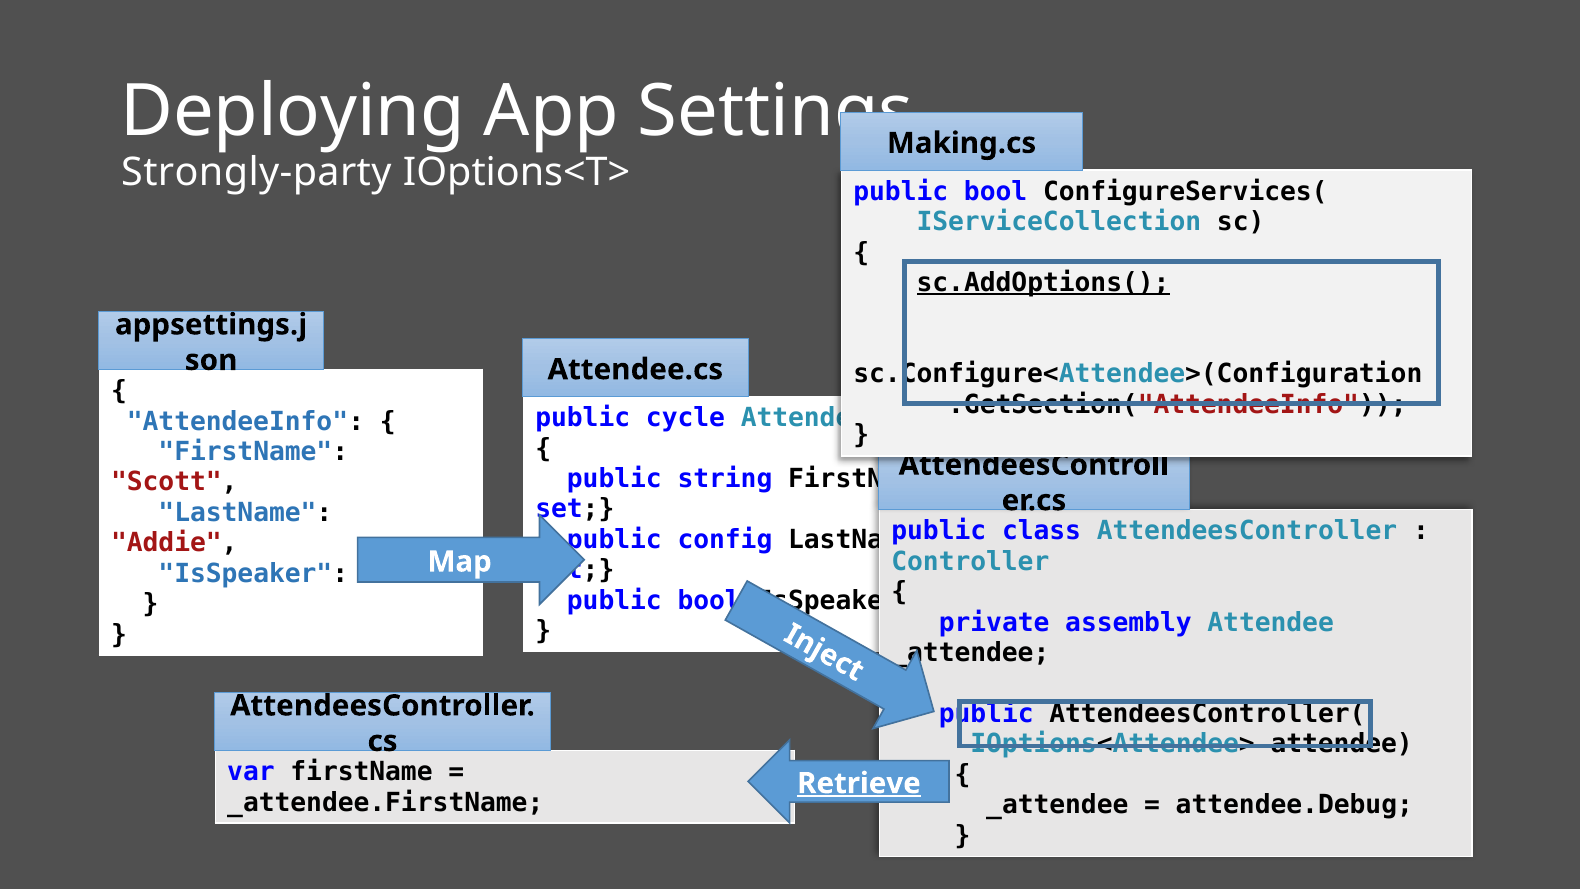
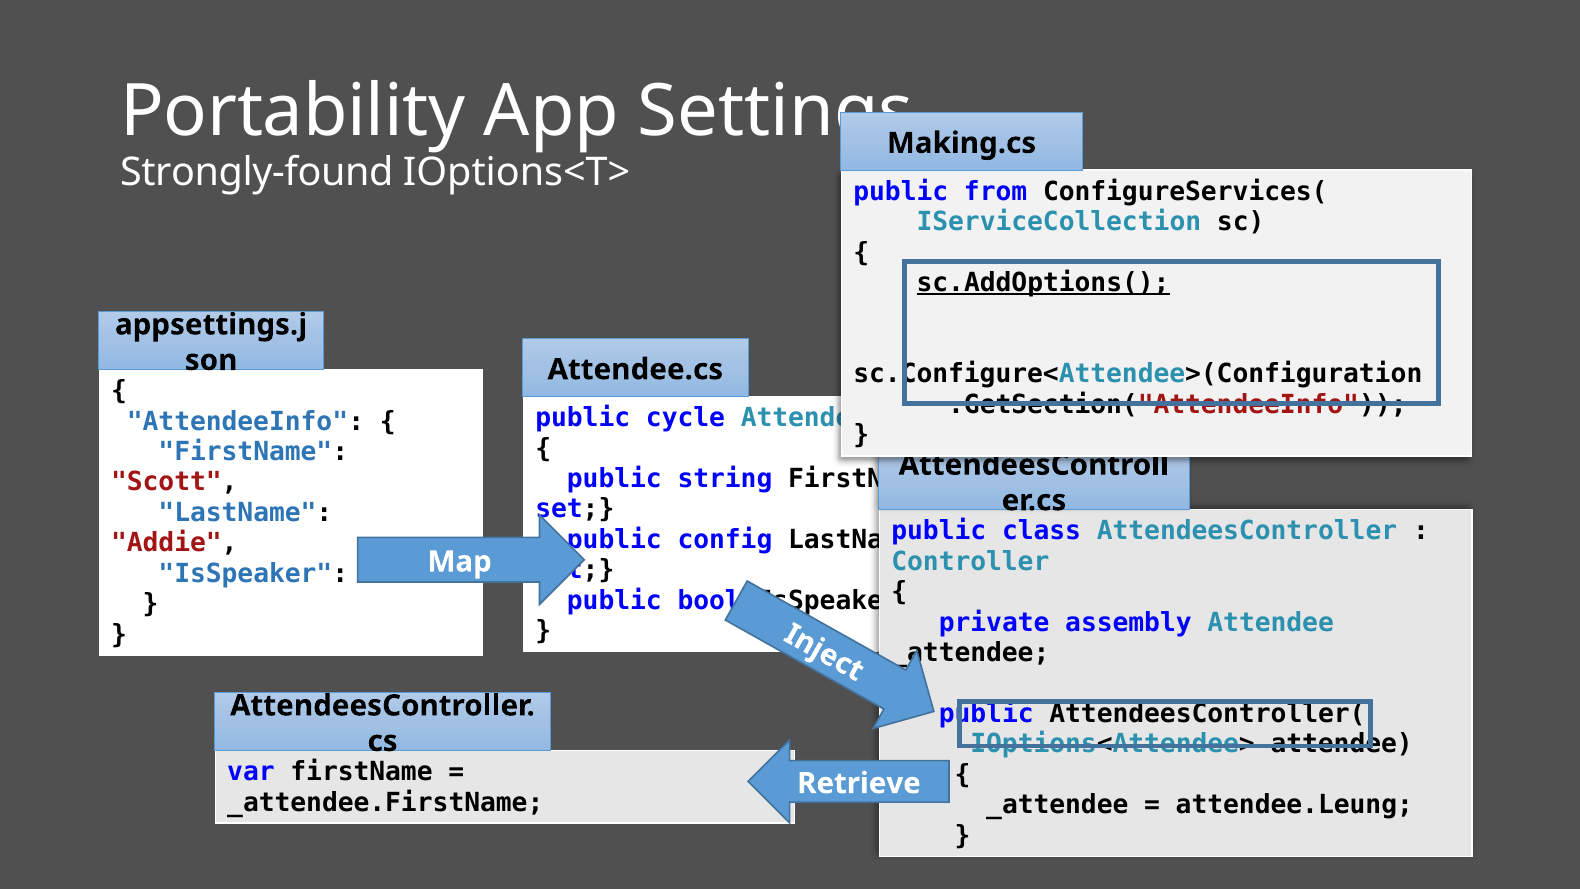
Deploying: Deploying -> Portability (293, 111)
Strongly-party: Strongly-party -> Strongly-found (257, 172)
bool: bool -> from (996, 192)
Retrieve underline: present -> none (859, 783)
attendee.Debug: attendee.Debug -> attendee.Leung (1294, 805)
